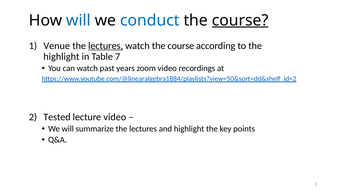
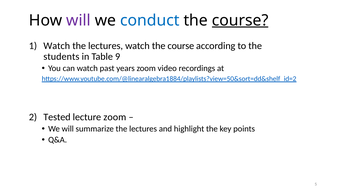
will colour: blue -> purple (78, 20)
1 Venue: Venue -> Watch (57, 46)
lectures underline: present -> none (106, 46)
highlight: highlight -> students (61, 57)
7: 7 -> 9 (118, 57)
lecture video: video -> zoom (115, 117)
